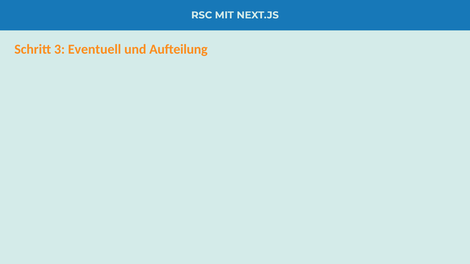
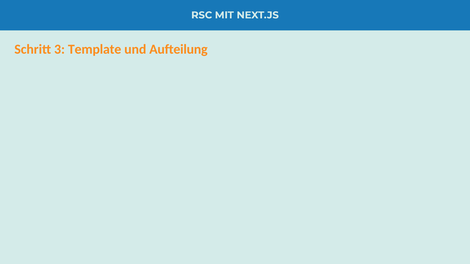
Eventuell: Eventuell -> Template (95, 49)
